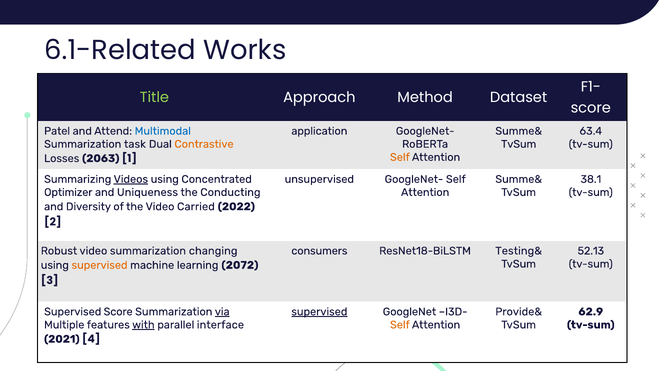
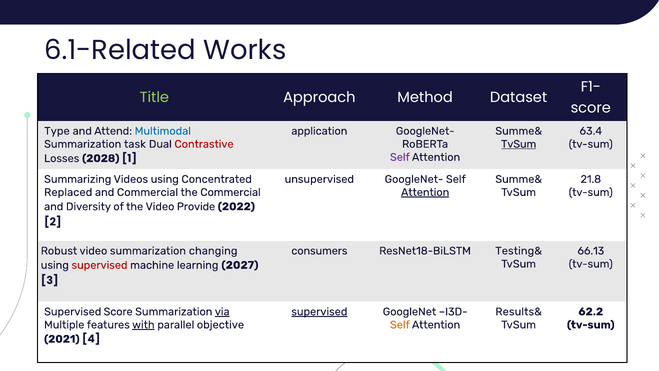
Patel: Patel -> Type (57, 131)
Contrastive colour: orange -> red (204, 144)
TvSum underline: none -> present (519, 144)
Self colour: orange -> purple (400, 157)
2063: 2063 -> 2028 (101, 158)
Videos underline: present -> none (131, 179)
38.1: 38.1 -> 21.8 (591, 179)
Optimizer: Optimizer -> Replaced (68, 192)
and Uniqueness: Uniqueness -> Commercial (148, 192)
the Conducting: Conducting -> Commercial (230, 192)
Attention underline: none -> present (425, 192)
Carried: Carried -> Provide (196, 206)
52.13: 52.13 -> 66.13 (591, 251)
supervised colour: orange -> red (100, 265)
2072: 2072 -> 2027 (240, 265)
Provide&: Provide& -> Results& (519, 311)
62.9: 62.9 -> 62.2 (591, 311)
interface: interface -> objective (220, 325)
